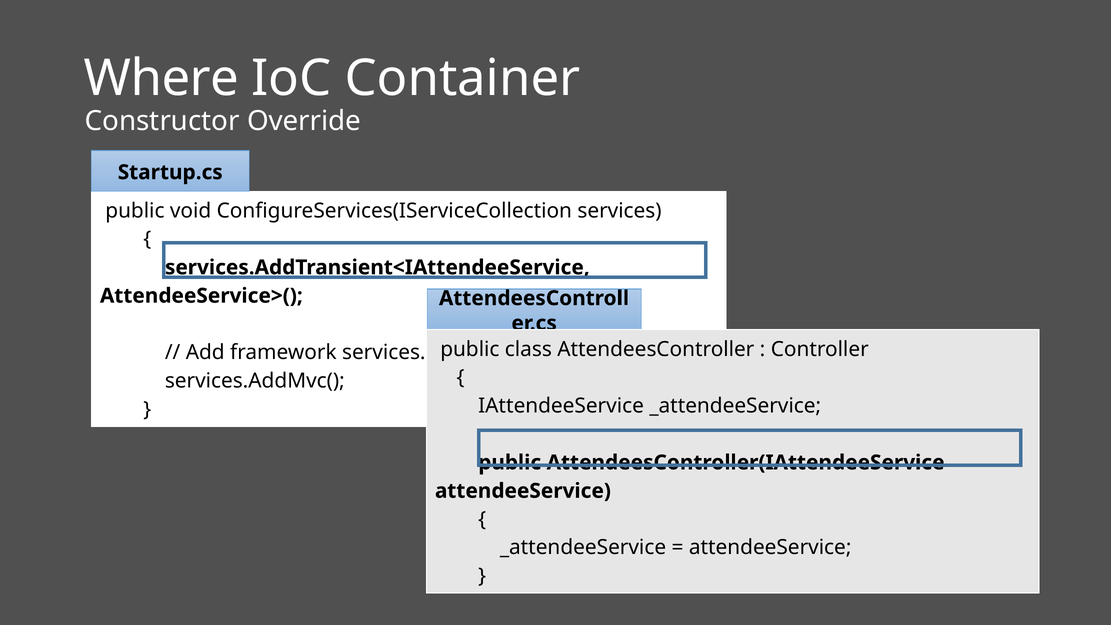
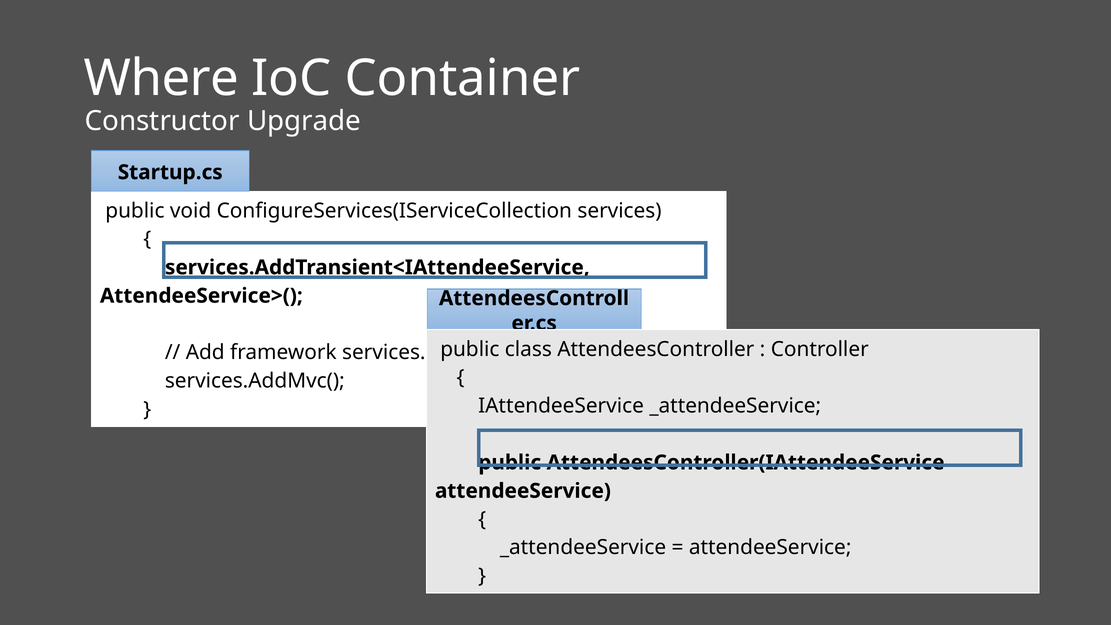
Override: Override -> Upgrade (304, 121)
